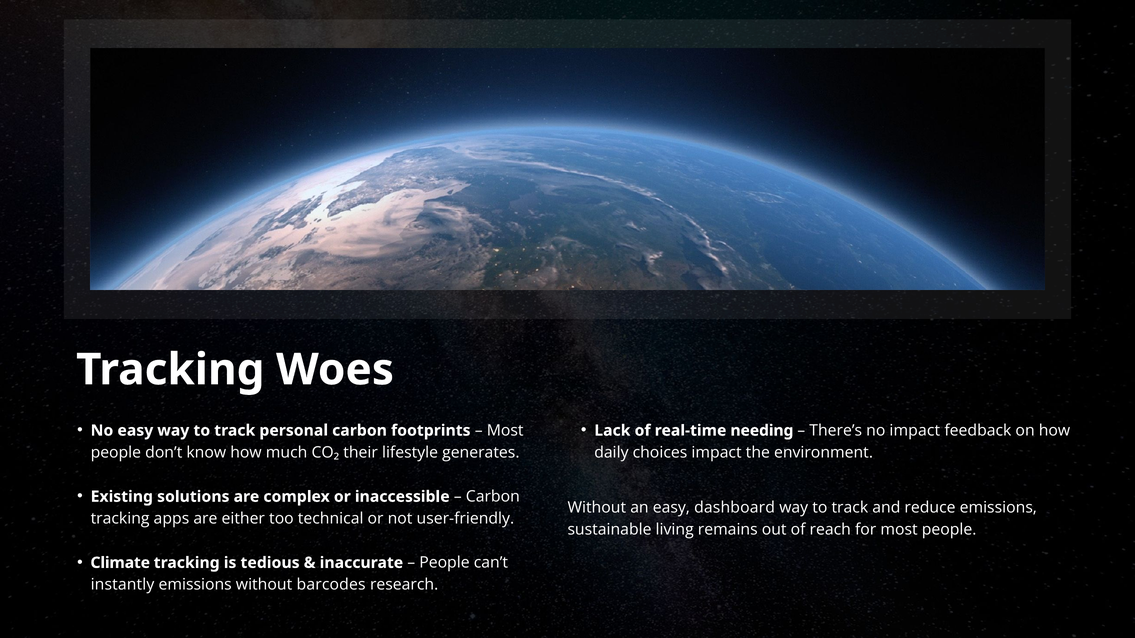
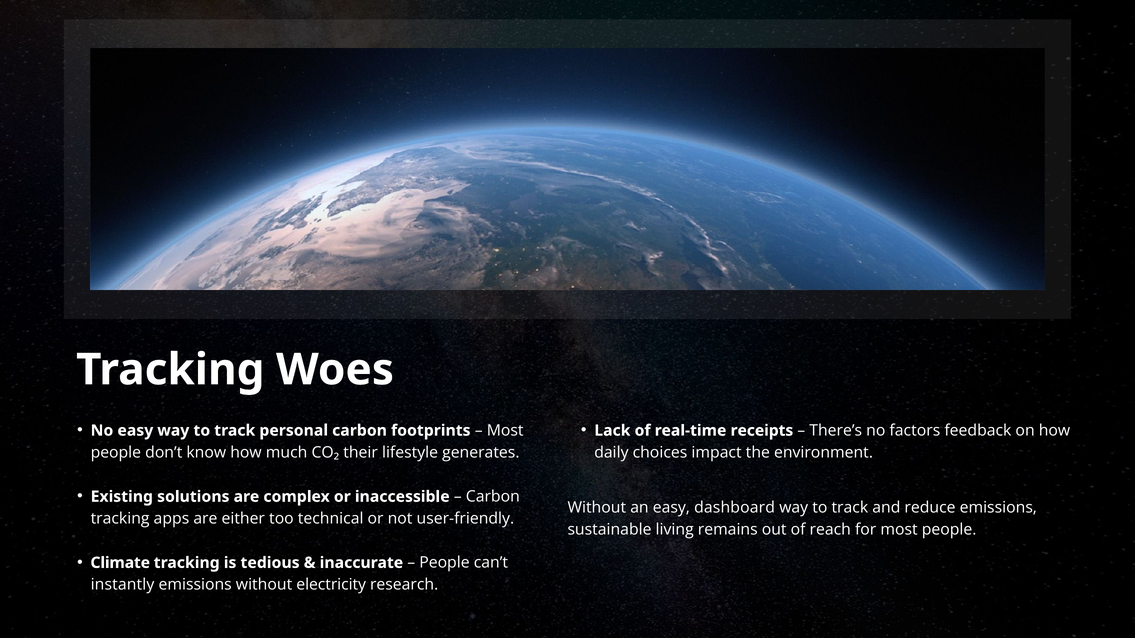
needing: needing -> receipts (762, 431)
no impact: impact -> factors (915, 431)
barcodes: barcodes -> electricity (331, 585)
